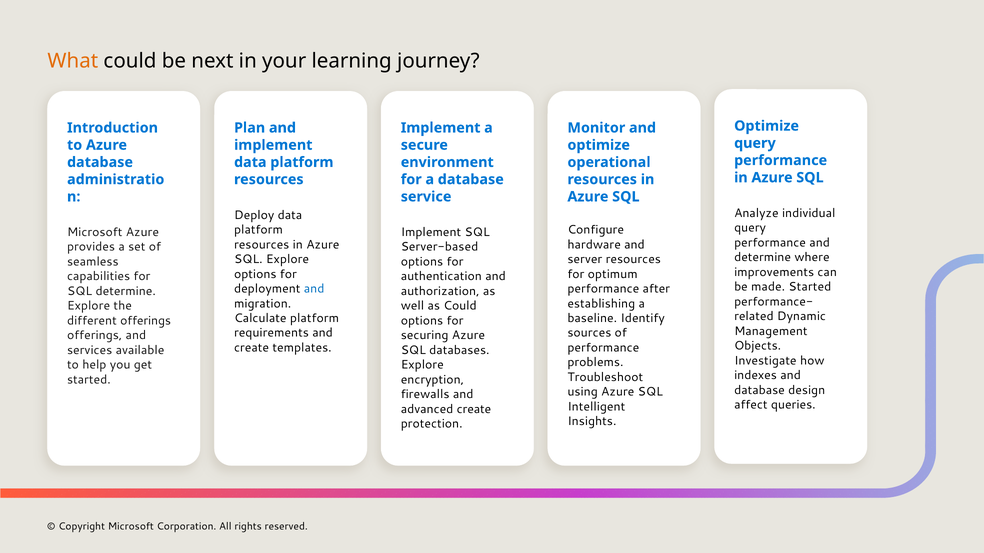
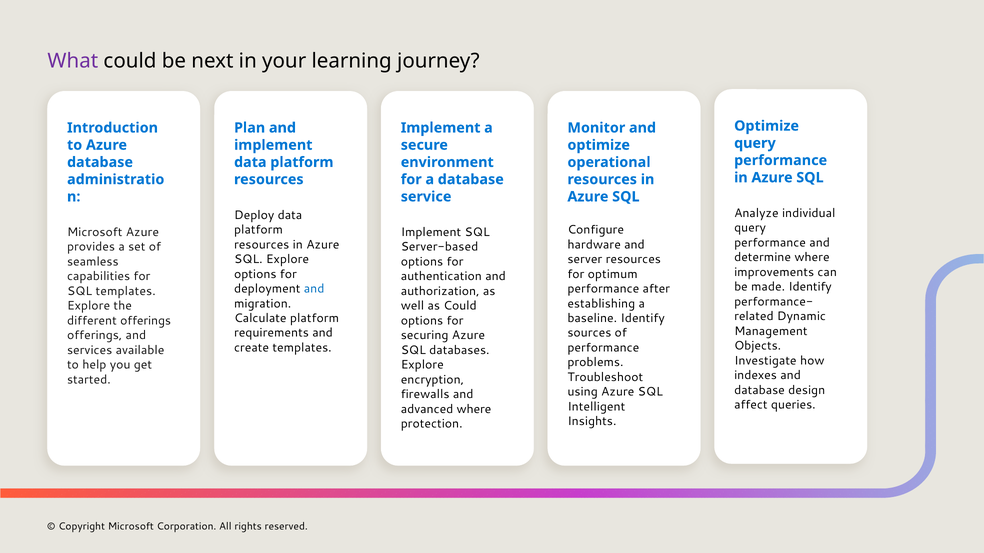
What colour: orange -> purple (73, 61)
made Started: Started -> Identify (810, 287)
SQL determine: determine -> templates (126, 291)
advanced create: create -> where (474, 410)
